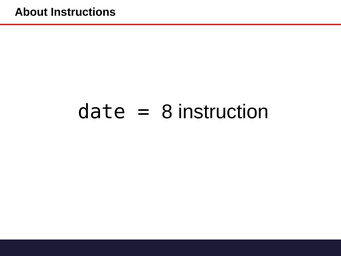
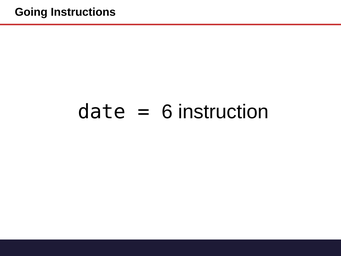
About: About -> Going (31, 12)
8: 8 -> 6 (167, 112)
